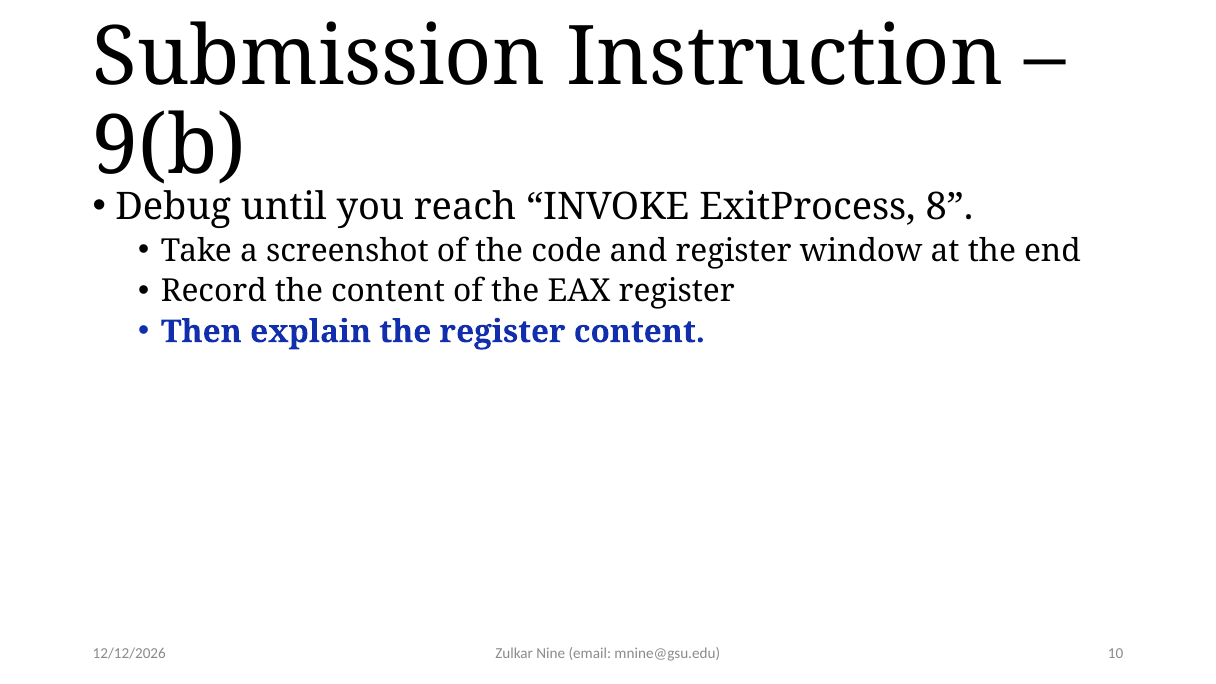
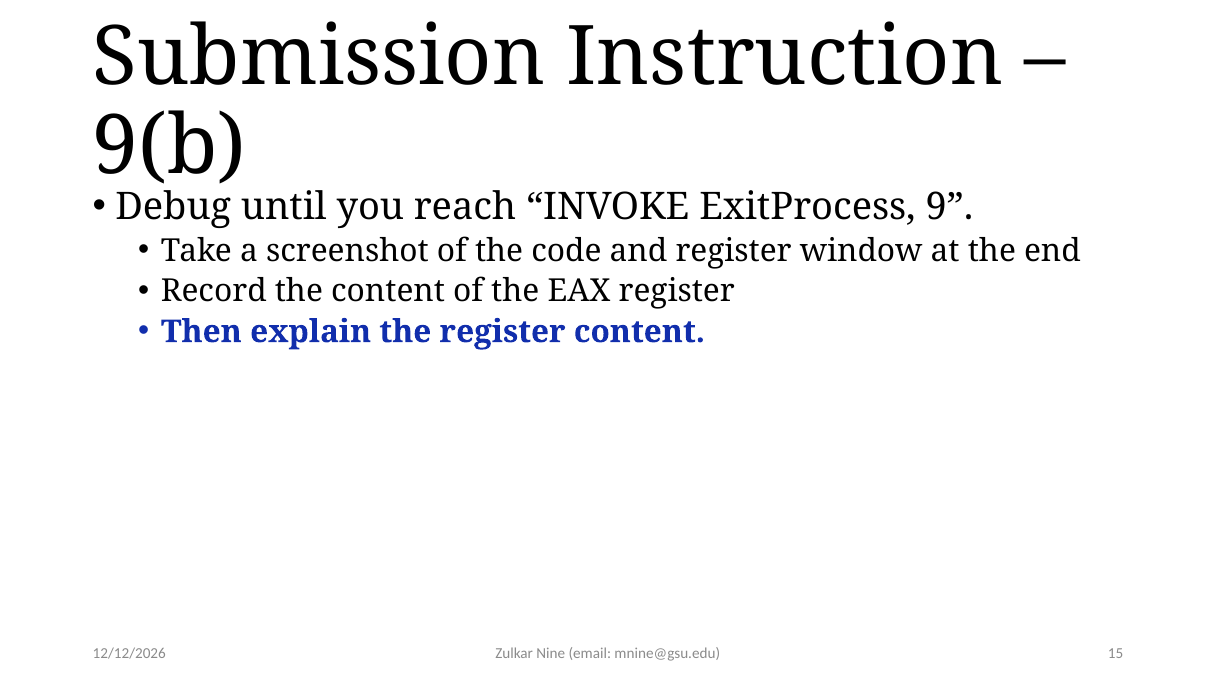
8: 8 -> 9 (950, 207)
10: 10 -> 15 (1116, 653)
